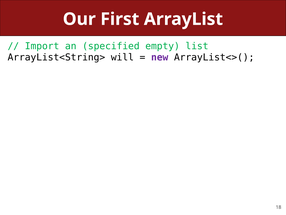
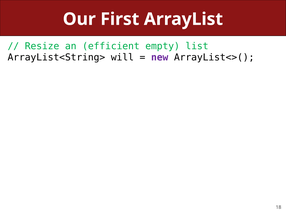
Import: Import -> Resize (42, 46)
specified: specified -> efficient (111, 46)
